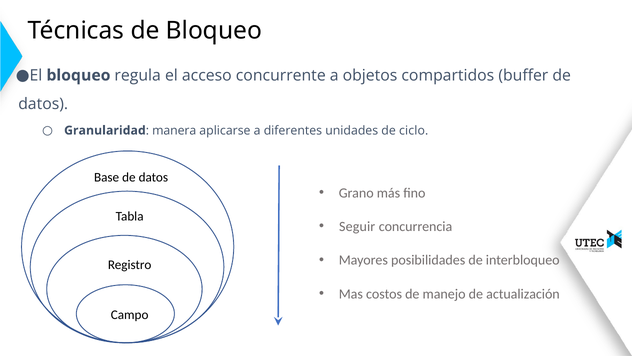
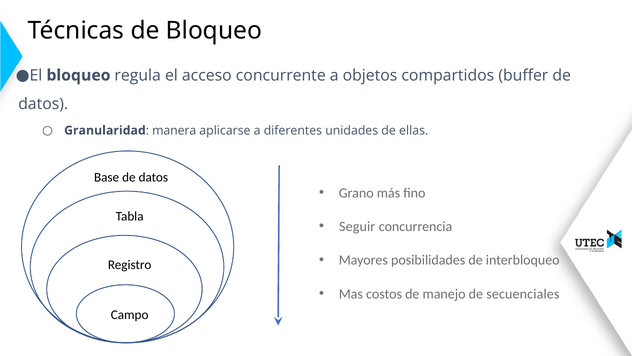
ciclo: ciclo -> ellas (414, 130)
actualización: actualización -> secuenciales (523, 294)
